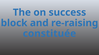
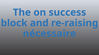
constituée: constituée -> nécessaire (49, 34)
